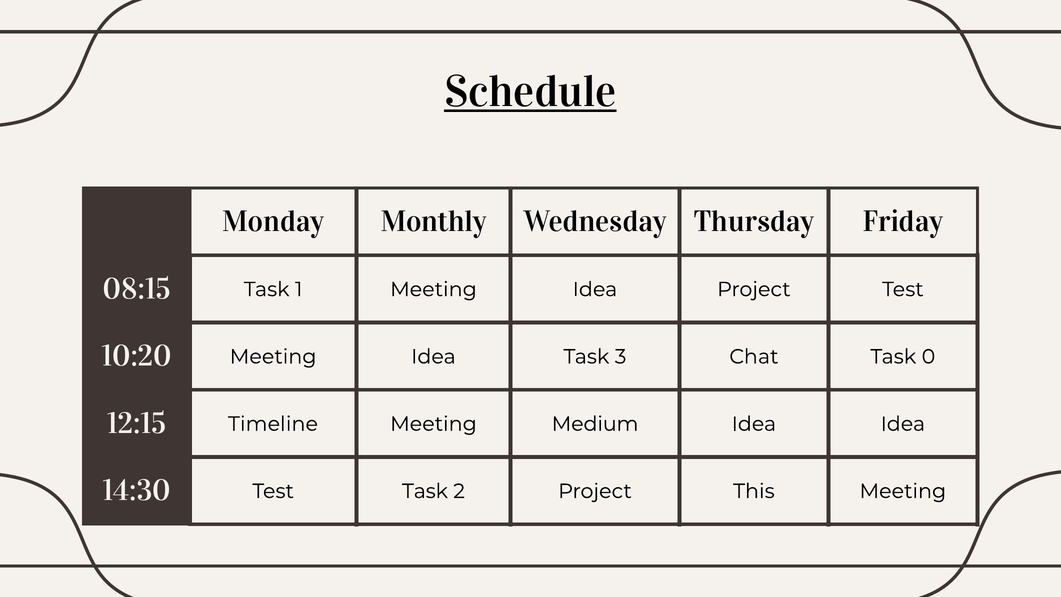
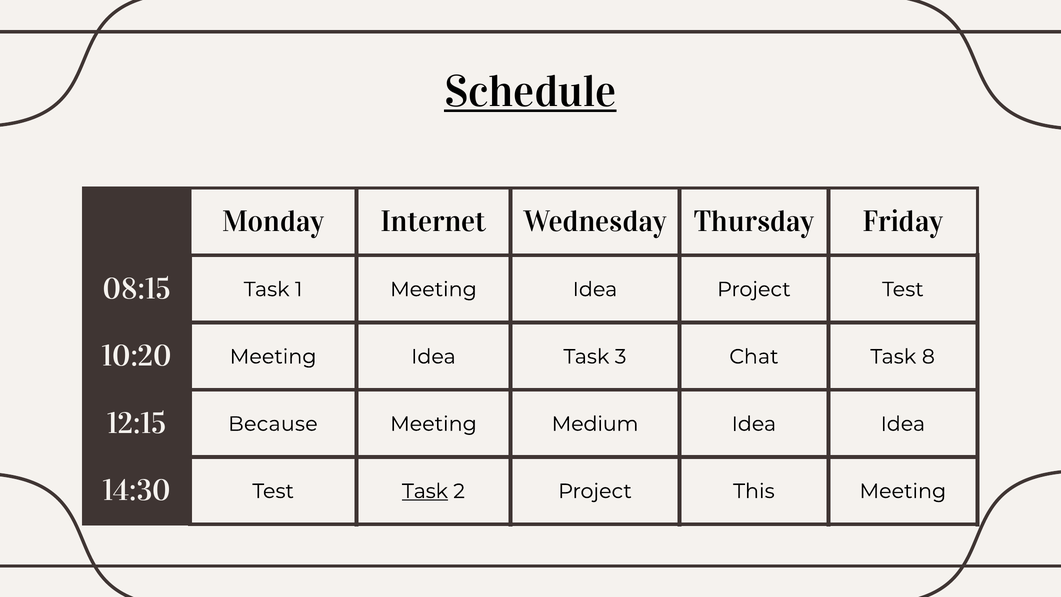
Monthly: Monthly -> Internet (433, 222)
0: 0 -> 8 (928, 357)
Timeline: Timeline -> Because (273, 424)
Task underline: none -> present (425, 491)
